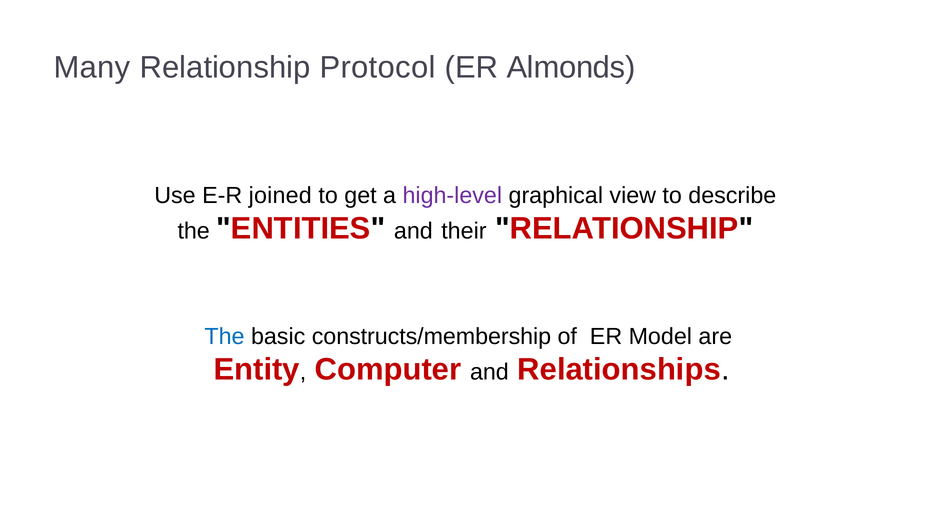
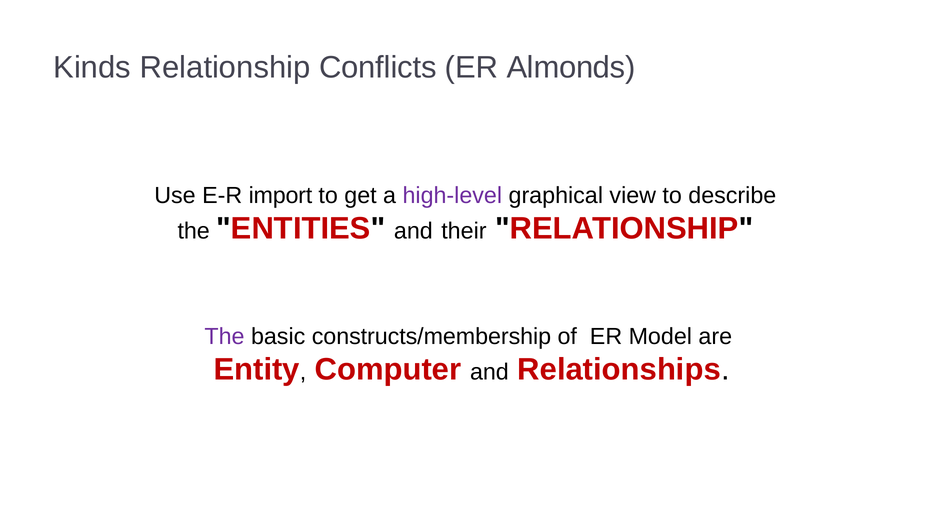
Many: Many -> Kinds (92, 67)
Protocol: Protocol -> Conflicts (378, 67)
joined: joined -> import (280, 195)
The colour: blue -> purple (225, 336)
